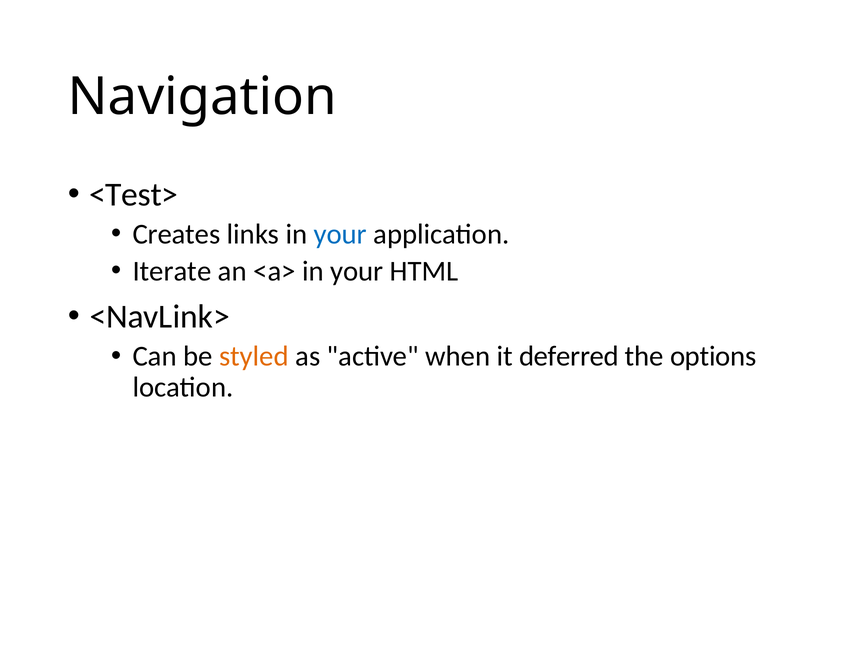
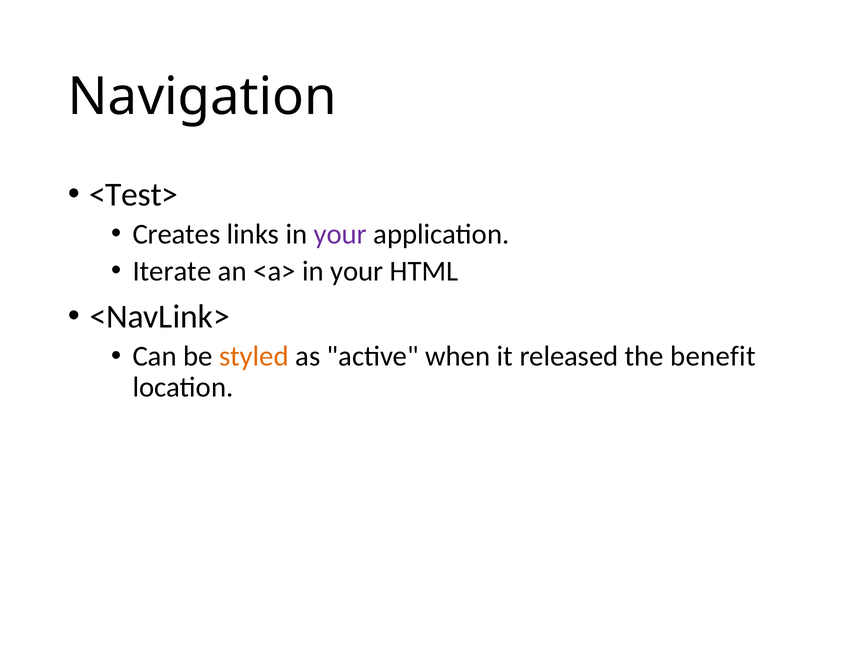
your colour: blue -> purple (340, 234)
deferred: deferred -> released (569, 357)
options: options -> benefit (713, 357)
